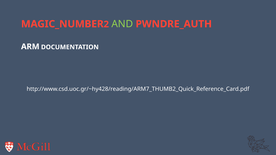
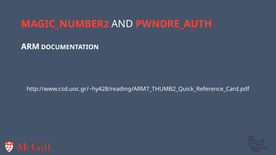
AND colour: light green -> white (122, 24)
